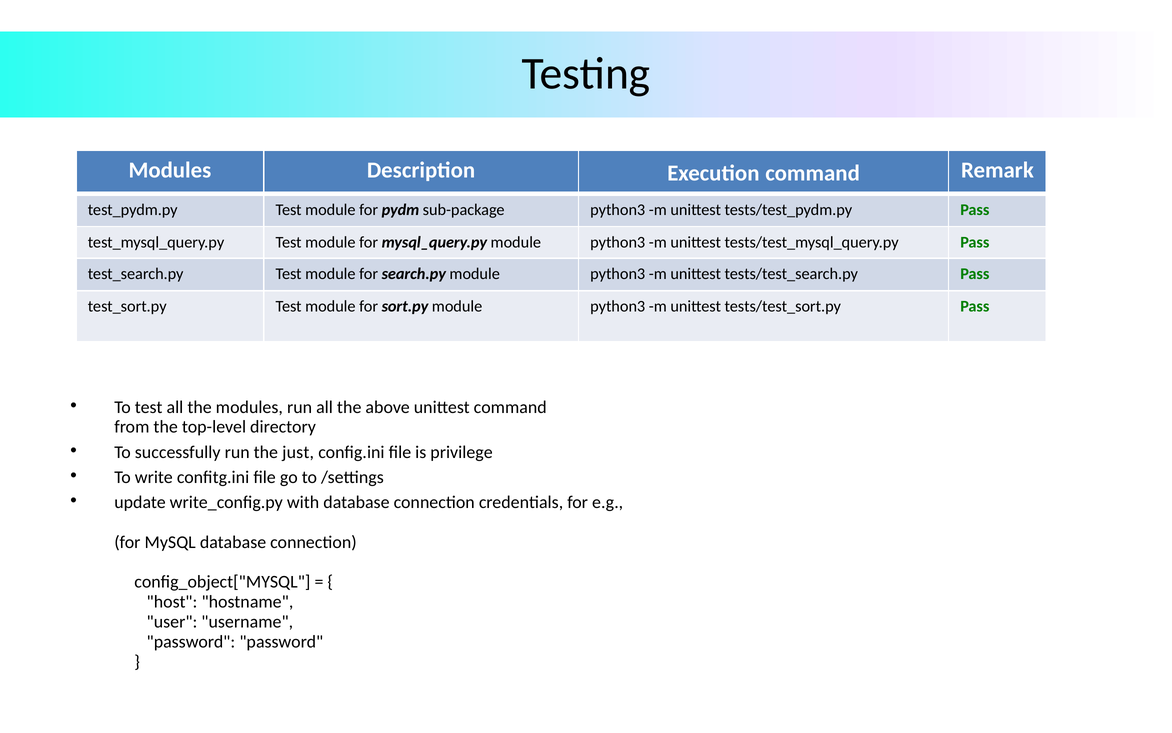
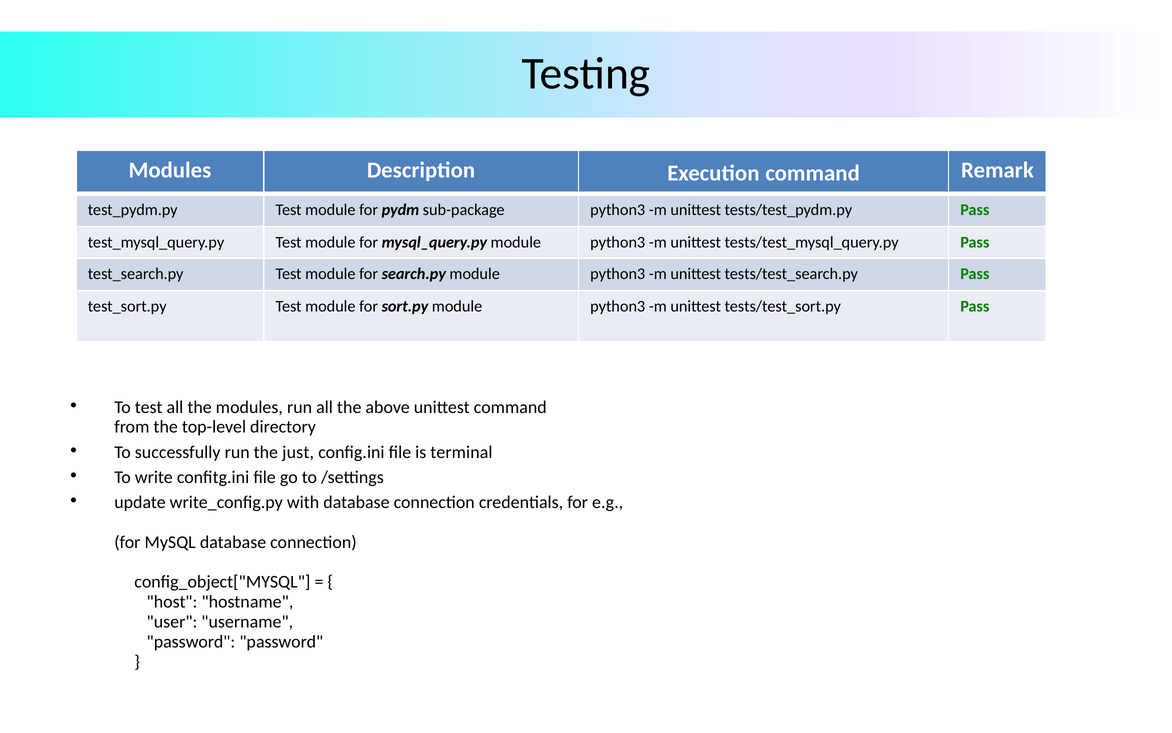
privilege: privilege -> terminal (461, 452)
